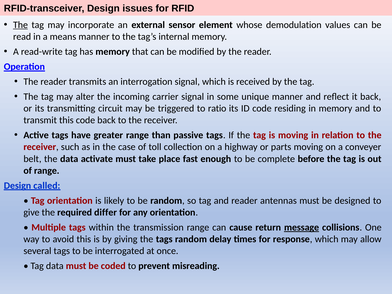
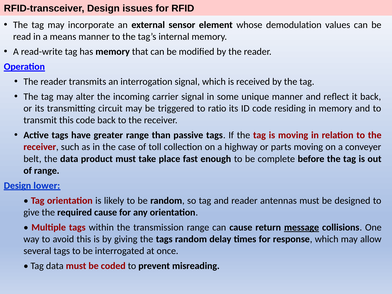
The underline: present -> none (20, 25)
activate: activate -> product (97, 159)
called: called -> lower (47, 186)
required differ: differ -> cause (106, 212)
